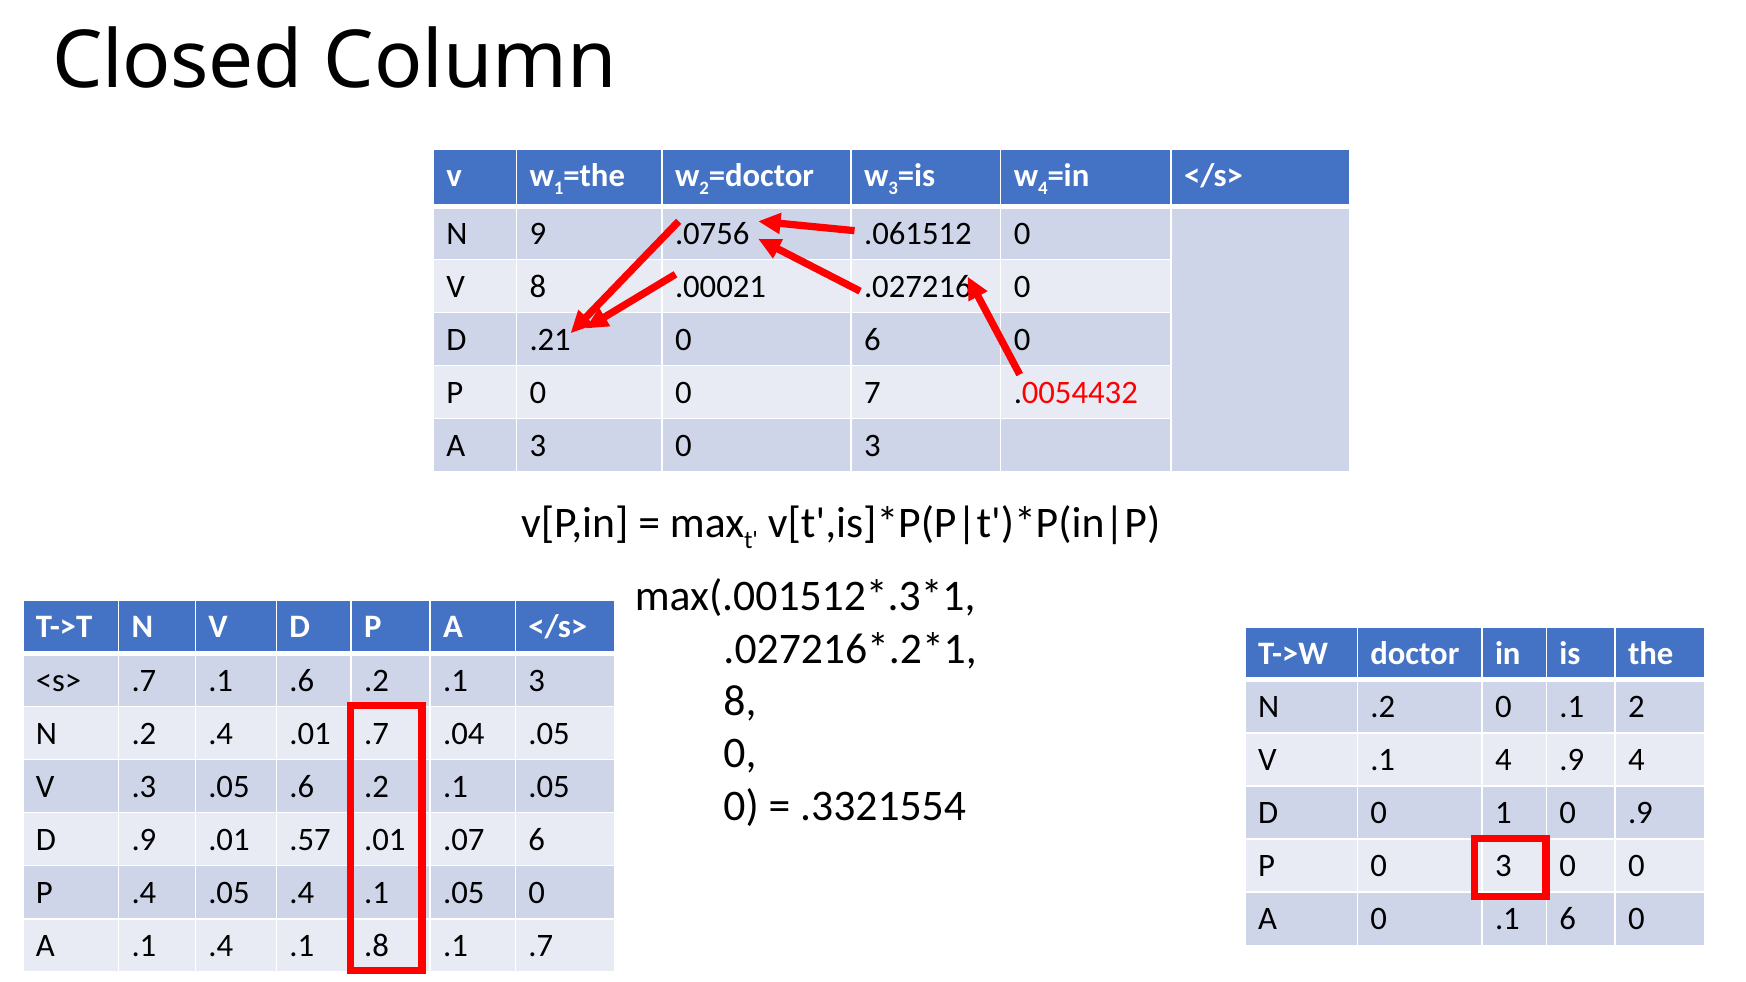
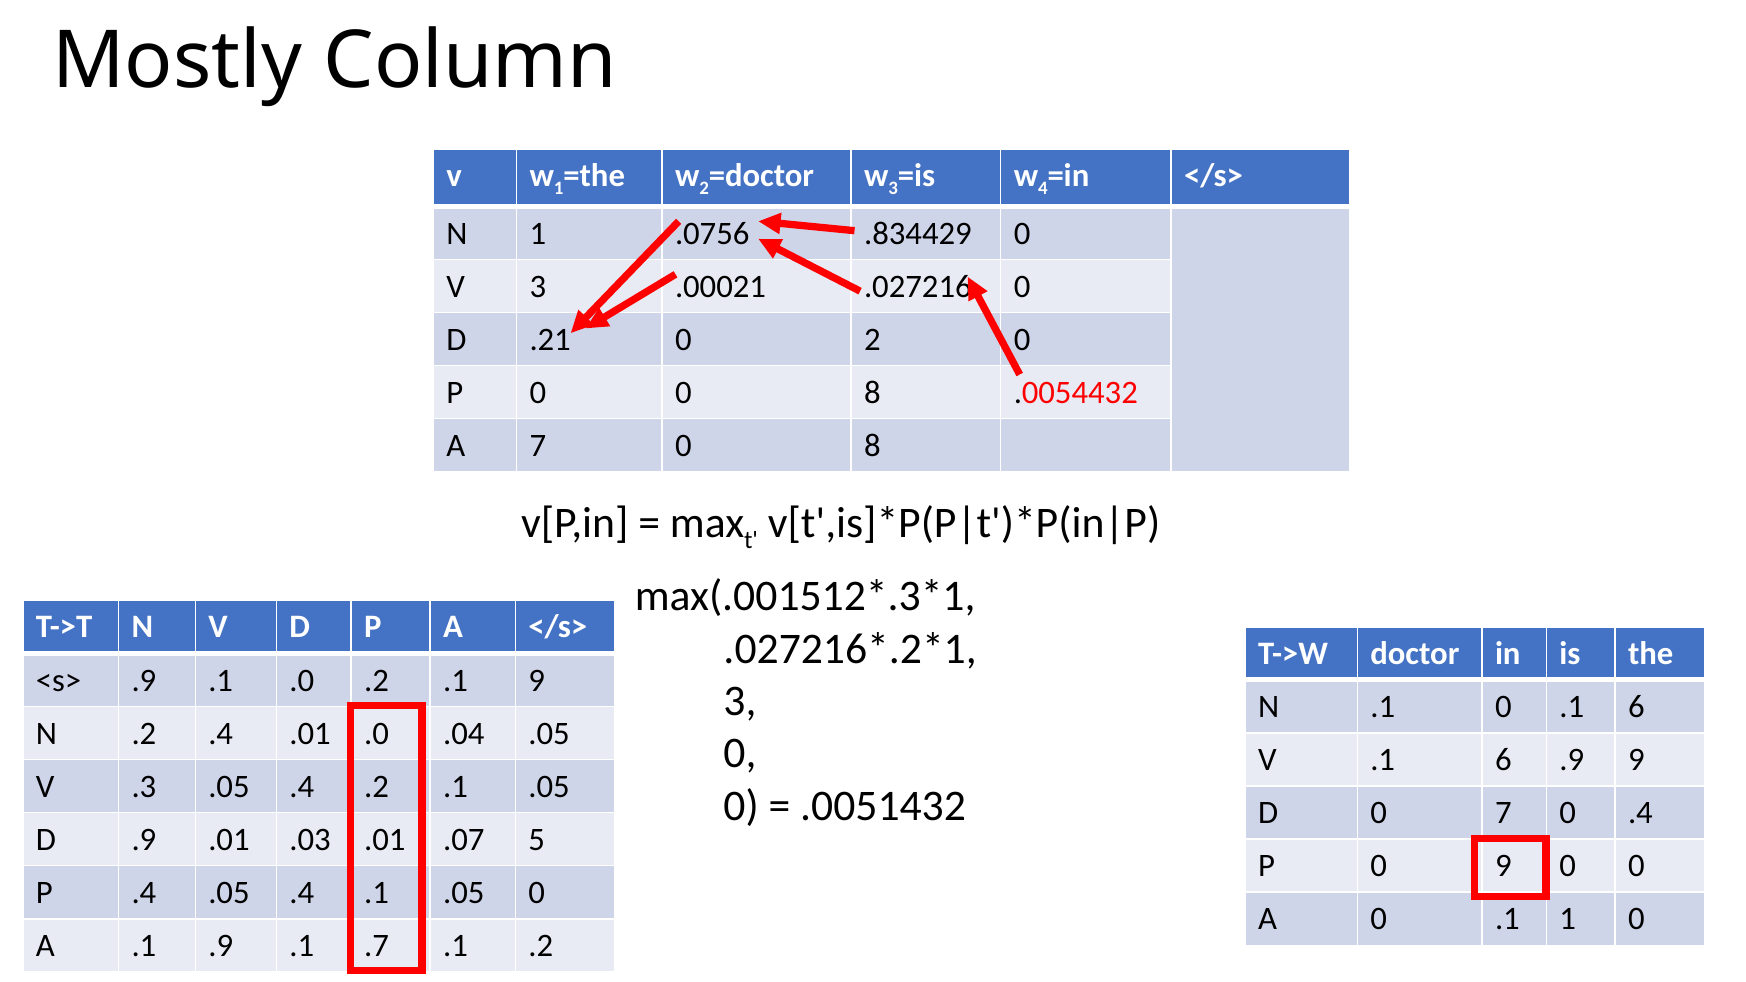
Closed: Closed -> Mostly (177, 61)
N 9: 9 -> 1 (538, 233)
.061512: .061512 -> .834429 (918, 233)
V 8: 8 -> 3 (538, 286)
0 6: 6 -> 2 (872, 339)
0 0 7: 7 -> 8 (872, 393)
A 3: 3 -> 7 (538, 446)
3: 3 -> 8 (872, 446)
<s> .7: .7 -> .9 (144, 680)
.1 .6: .6 -> .0 (302, 680)
.1 3: 3 -> 9 (537, 680)
8: 8 -> 3 (740, 701)
.2: .2 -> .1 (1383, 707)
0 .1 2: 2 -> 6 (1636, 707)
.01 .7: .7 -> .0 (377, 733)
V .1 4: 4 -> 6 (1503, 760)
.9 4: 4 -> 9 (1636, 760)
.3 .05 .6: .6 -> .4 (302, 787)
.3321554: .3321554 -> .0051432 (883, 806)
0 1: 1 -> 7 (1503, 813)
0 .9: .9 -> .4 (1640, 813)
.57: .57 -> .03 (310, 840)
.07 6: 6 -> 5 (537, 840)
P 0 3: 3 -> 9 (1503, 866)
.1 6: 6 -> 1 (1568, 919)
.1 .4: .4 -> .9 (221, 946)
.8: .8 -> .7 (377, 946)
.1 .7: .7 -> .2 (541, 946)
